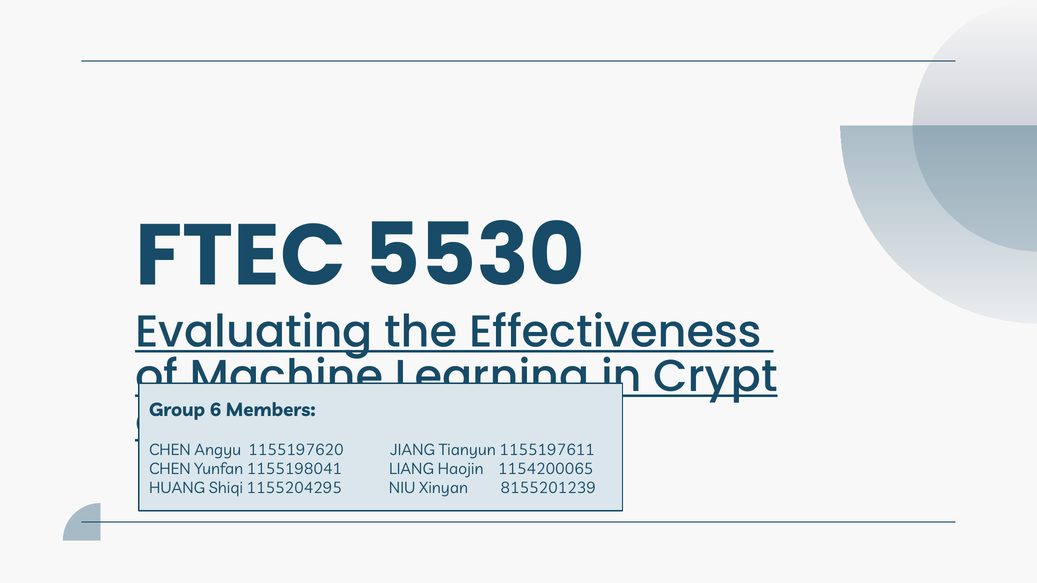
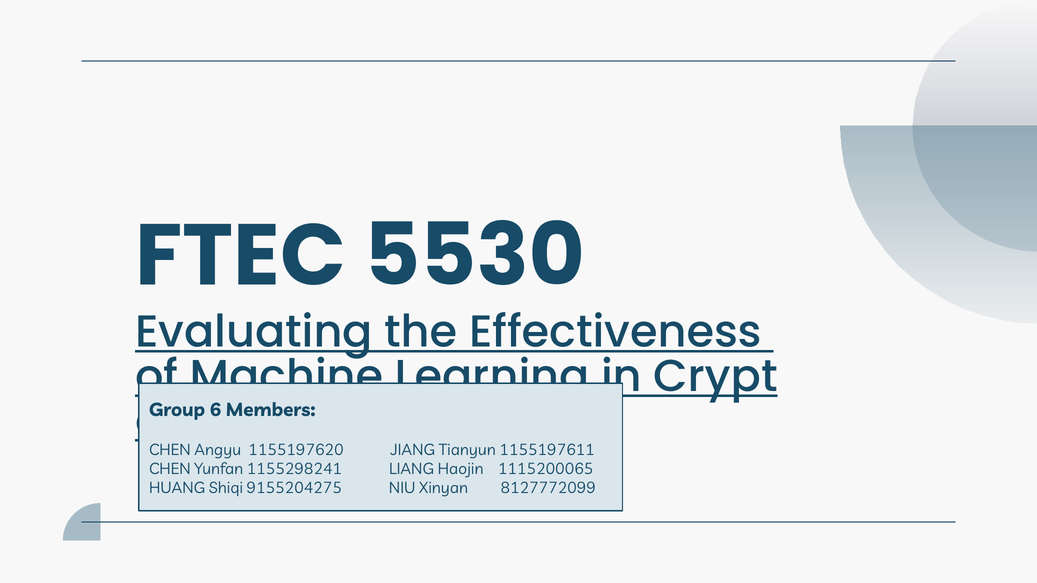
1155198041: 1155198041 -> 1155298241 (294, 469)
1154200065: 1154200065 -> 1115200065 (546, 469)
1155204295: 1155204295 -> 9155204275 (294, 488)
8155201239: 8155201239 -> 8127772099 (548, 488)
